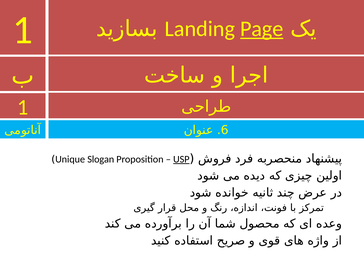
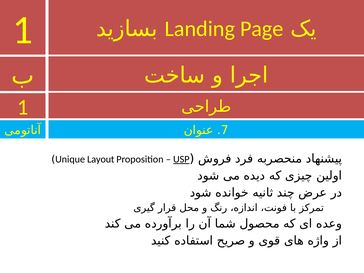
Page underline: present -> none (262, 29)
6: 6 -> 7 (225, 130)
Slogan: Slogan -> Layout (101, 159)
